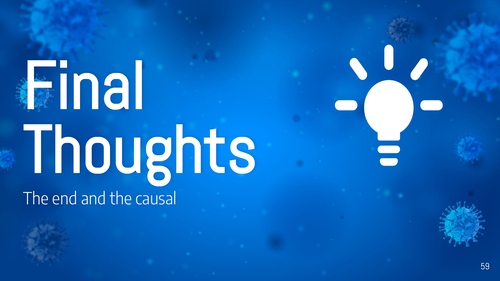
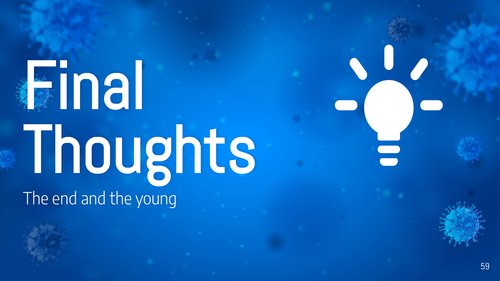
causal: causal -> young (156, 199)
